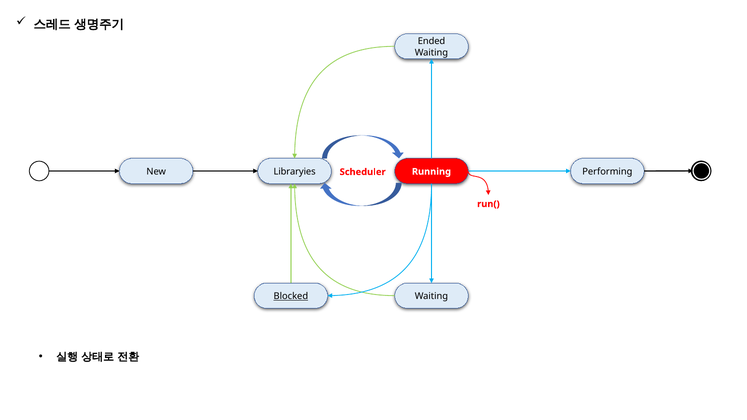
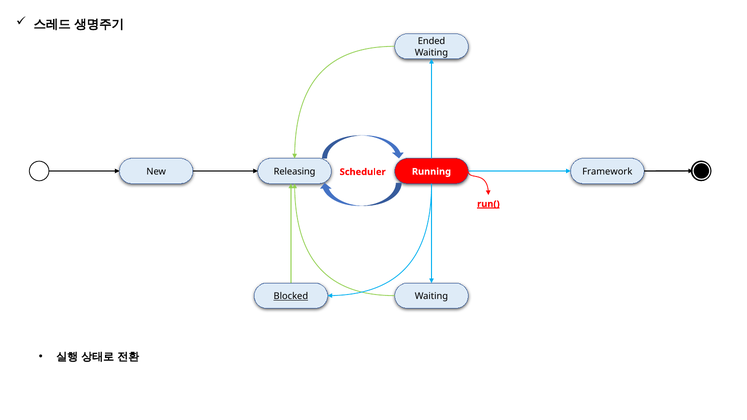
Libraryies: Libraryies -> Releasing (295, 172)
Performing: Performing -> Framework (607, 172)
run( underline: none -> present (488, 204)
